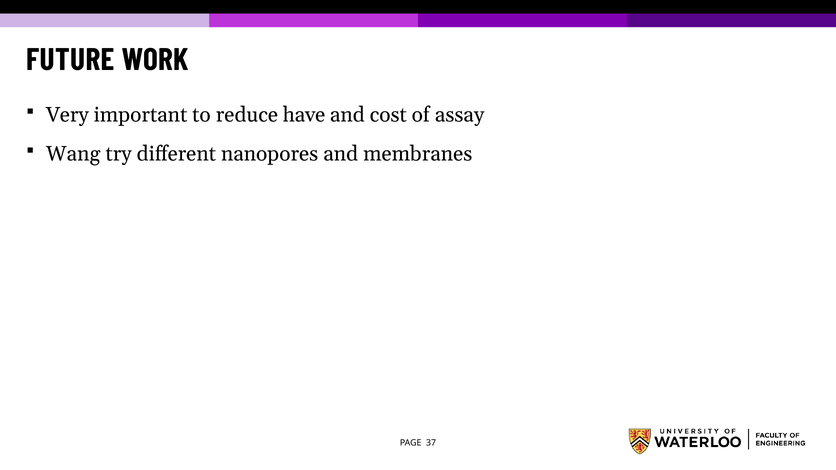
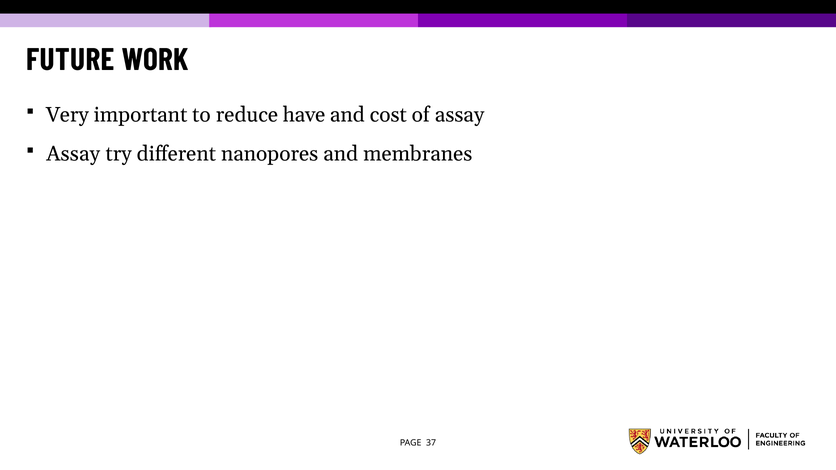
Wang: Wang -> Assay (73, 154)
